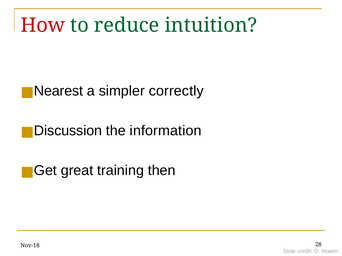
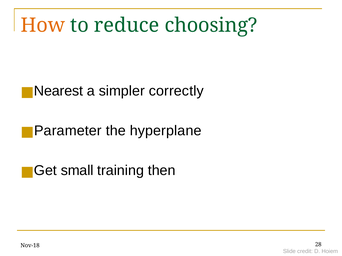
How colour: red -> orange (43, 25)
intuition: intuition -> choosing (211, 25)
Discussion: Discussion -> Parameter (68, 131)
information: information -> hyperplane (166, 131)
great: great -> small (77, 171)
